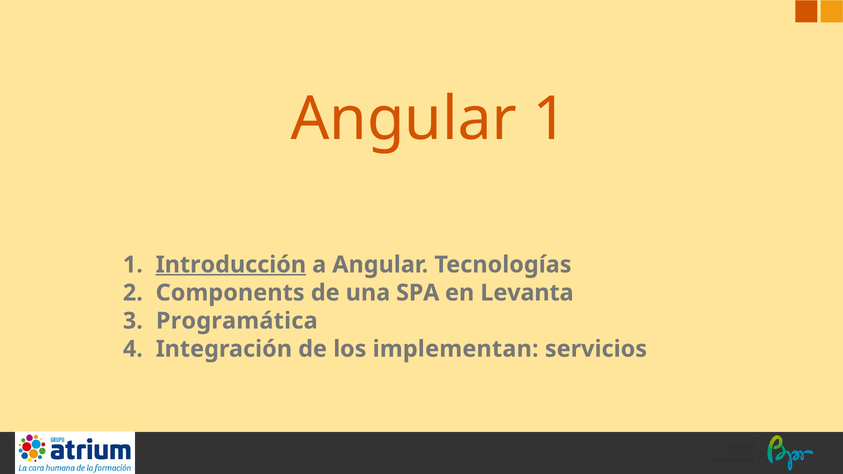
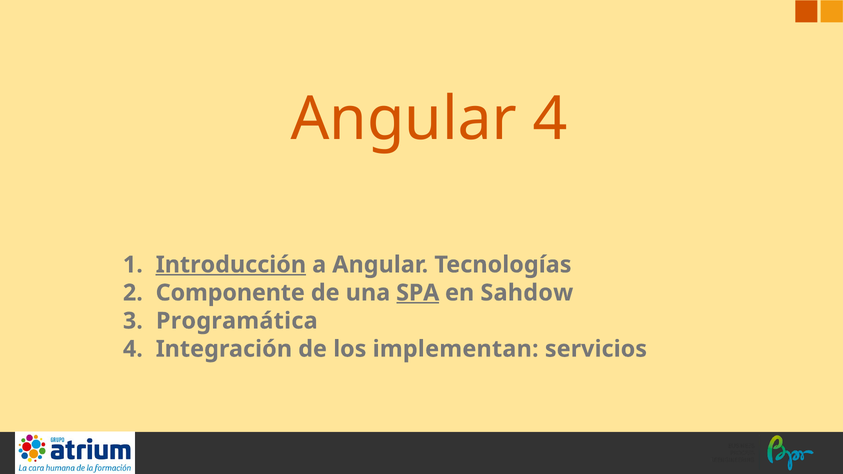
Angular 1: 1 -> 4 (550, 119)
Components: Components -> Componente (230, 293)
SPA underline: none -> present (418, 293)
Levanta: Levanta -> Sahdow (527, 293)
